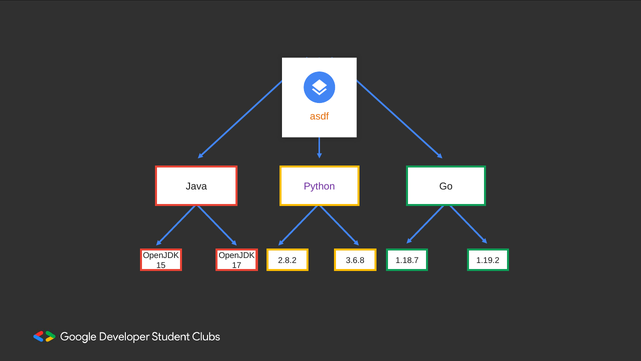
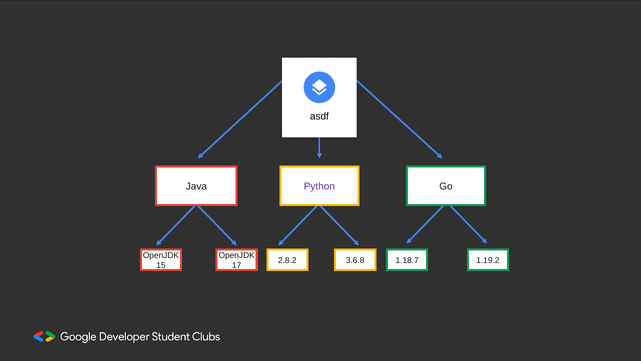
asdf colour: orange -> black (319, 116)
